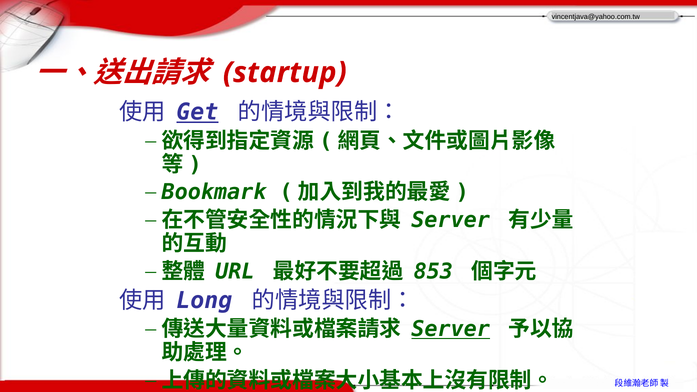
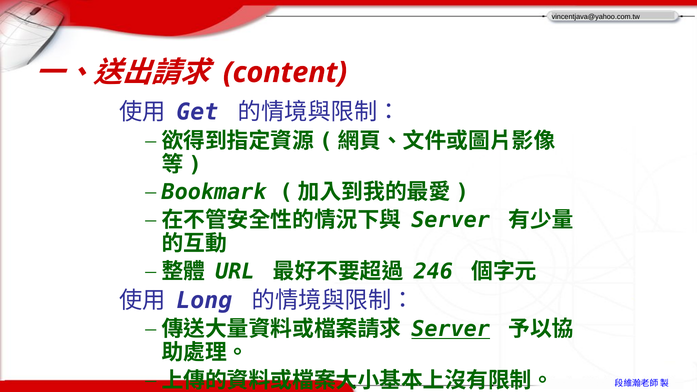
startup: startup -> content (285, 72)
Get underline: present -> none (197, 112)
853: 853 -> 246 (433, 272)
